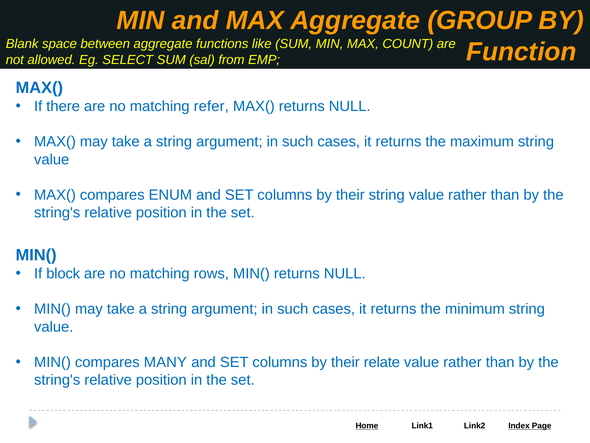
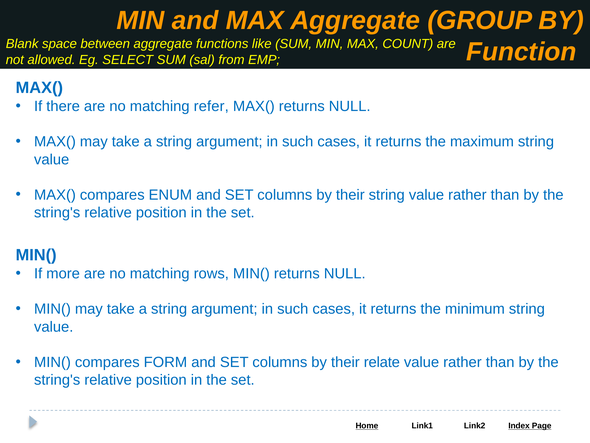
block: block -> more (63, 273)
MANY: MANY -> FORM (165, 362)
